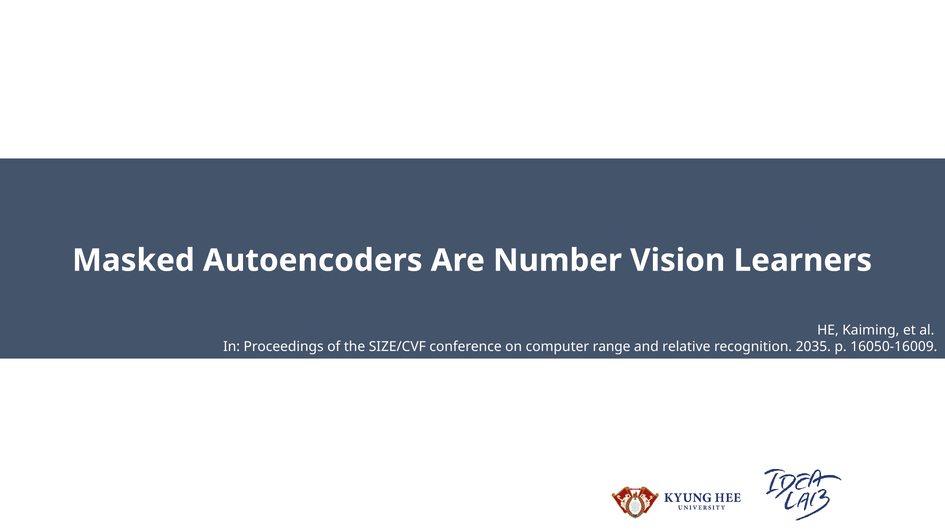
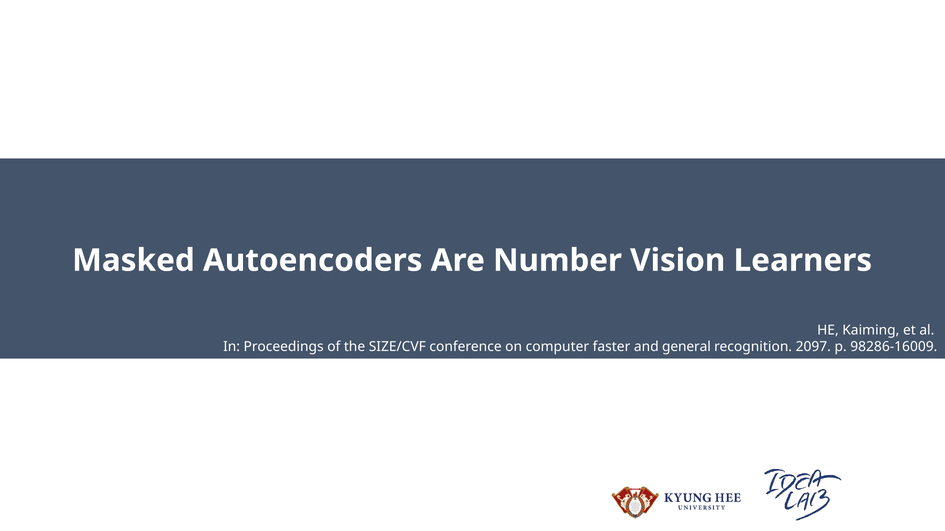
range: range -> faster (612, 347)
relative: relative -> general (686, 347)
2035: 2035 -> 2097 (813, 347)
16050-16009: 16050-16009 -> 98286-16009 (894, 347)
